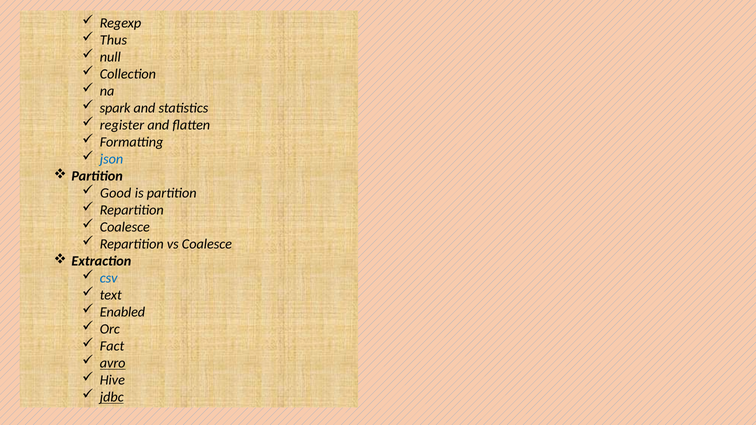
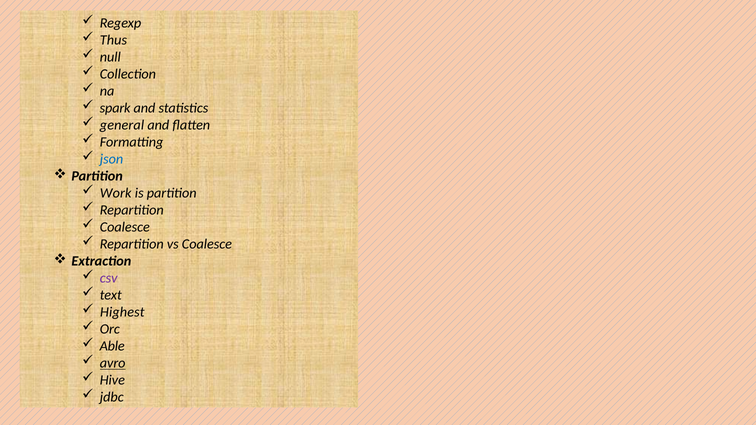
register: register -> general (122, 125)
Good: Good -> Work (116, 193)
csv colour: blue -> purple (109, 278)
Enabled: Enabled -> Highest (122, 312)
Fact: Fact -> Able (112, 346)
jdbc underline: present -> none (112, 397)
